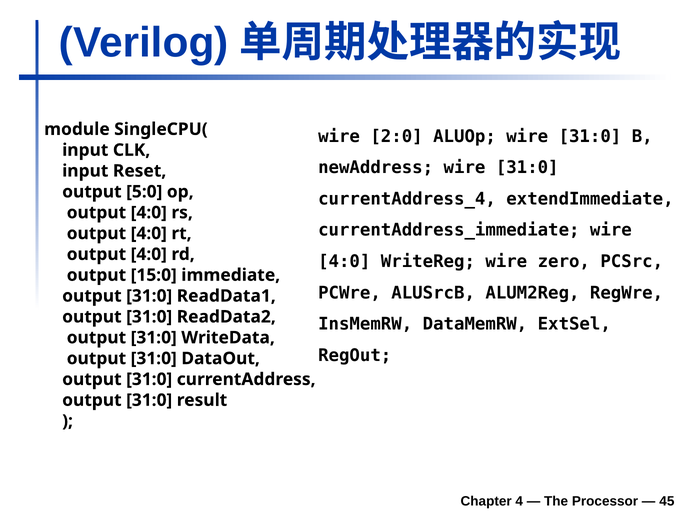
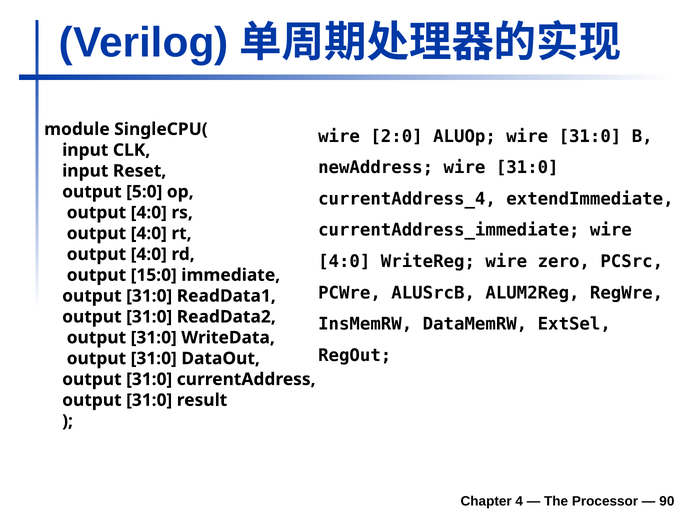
45: 45 -> 90 (667, 502)
